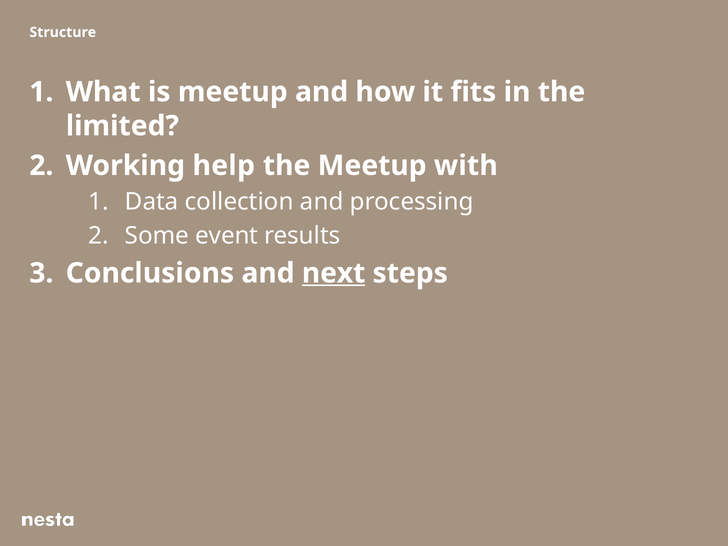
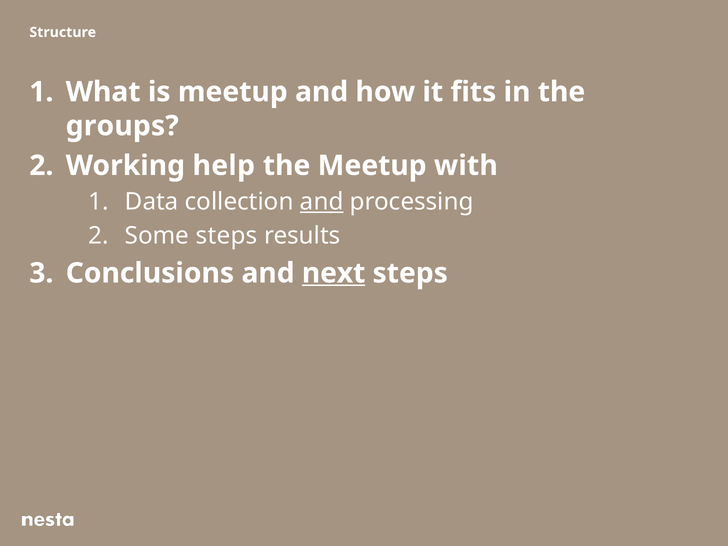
limited: limited -> groups (122, 126)
and underline: none -> present (322, 202)
Some event: event -> steps (227, 236)
